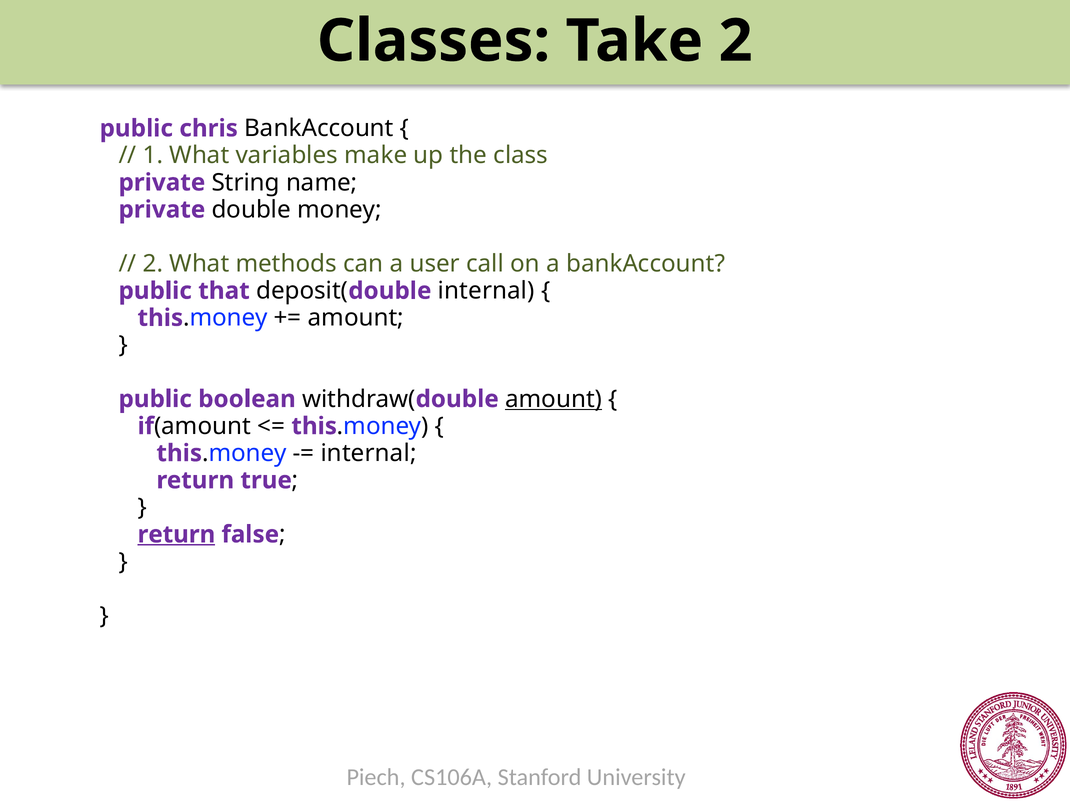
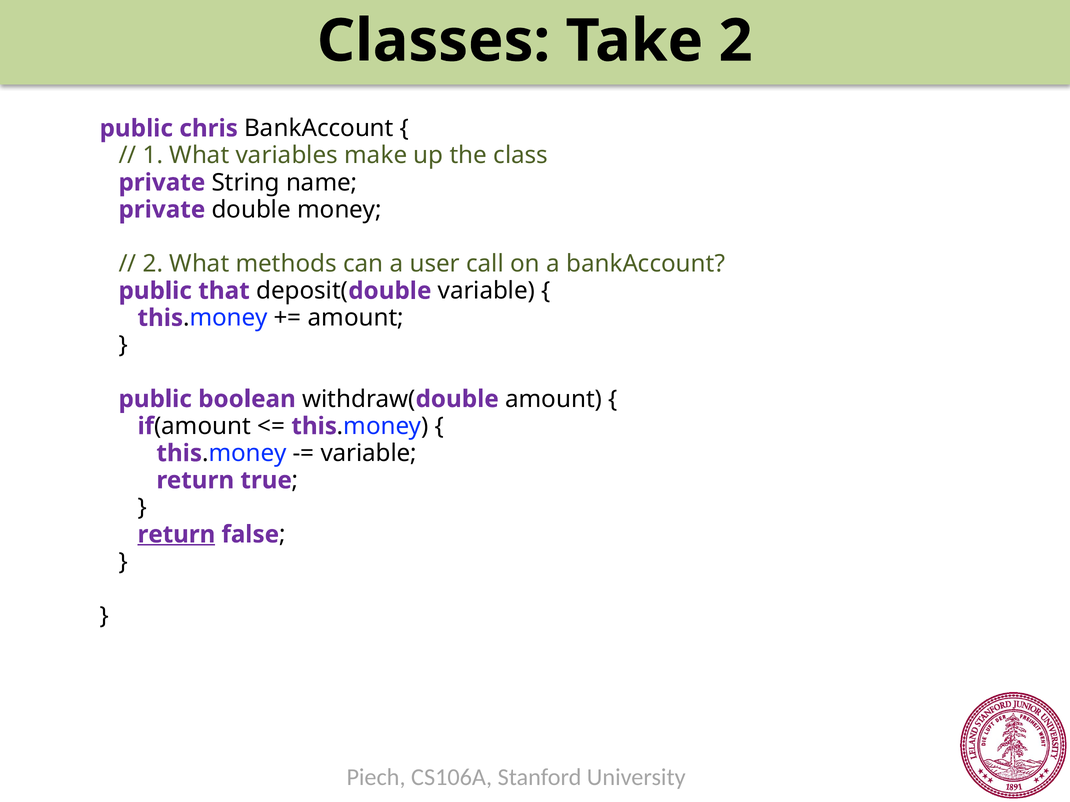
double internal: internal -> variable (486, 291)
amount underline: present -> none (554, 399)
internal: internal -> variable (369, 453)
